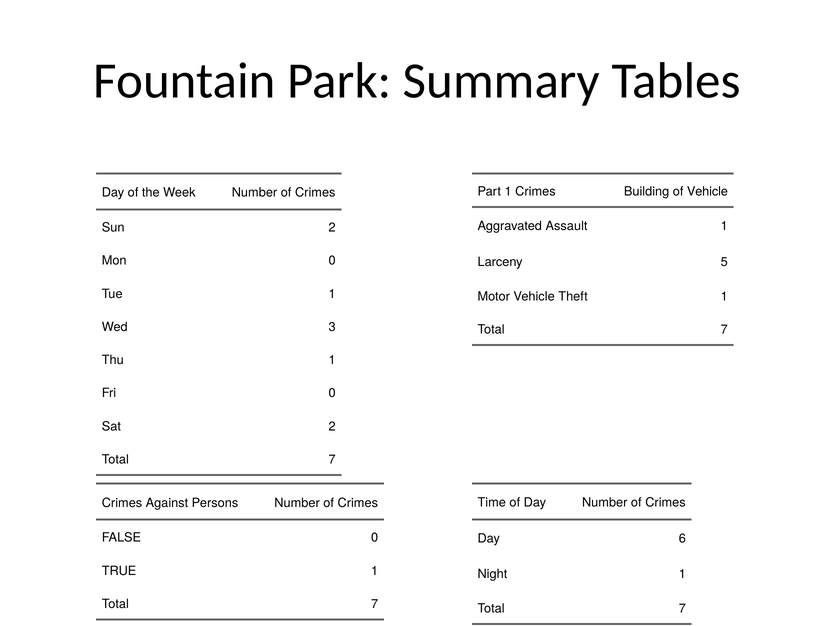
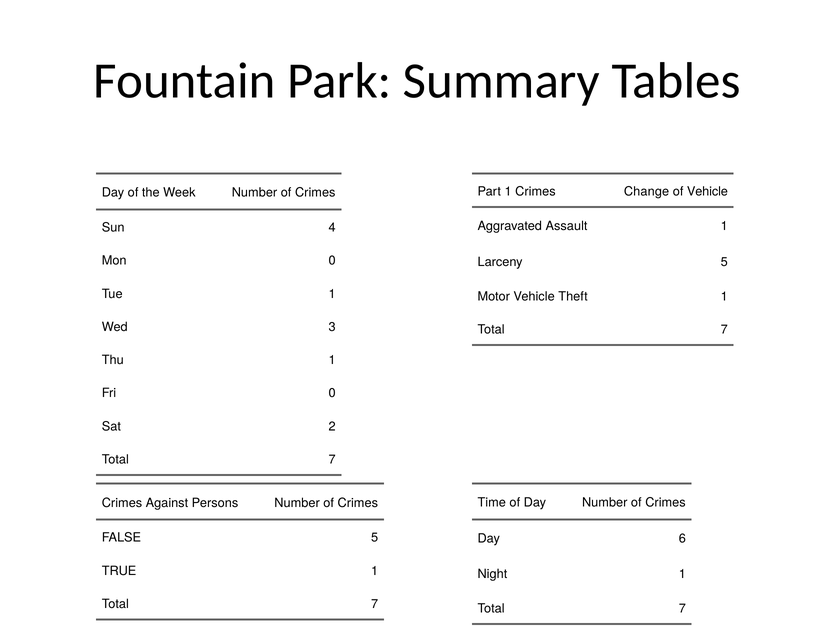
Building: Building -> Change (647, 192)
Sun 2: 2 -> 4 (332, 227)
FALSE 0: 0 -> 5 (375, 538)
